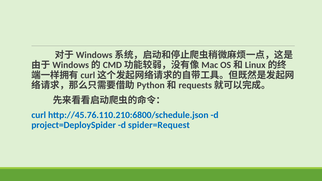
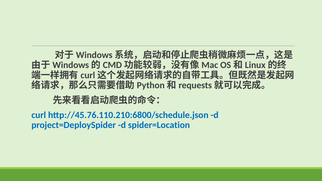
spider=Request: spider=Request -> spider=Location (159, 125)
